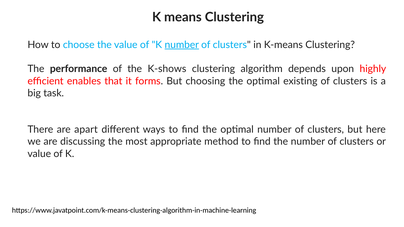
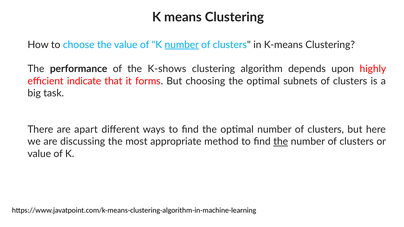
enables: enables -> indicate (84, 81)
existing: existing -> subnets (300, 81)
the underline: none -> present (281, 142)
